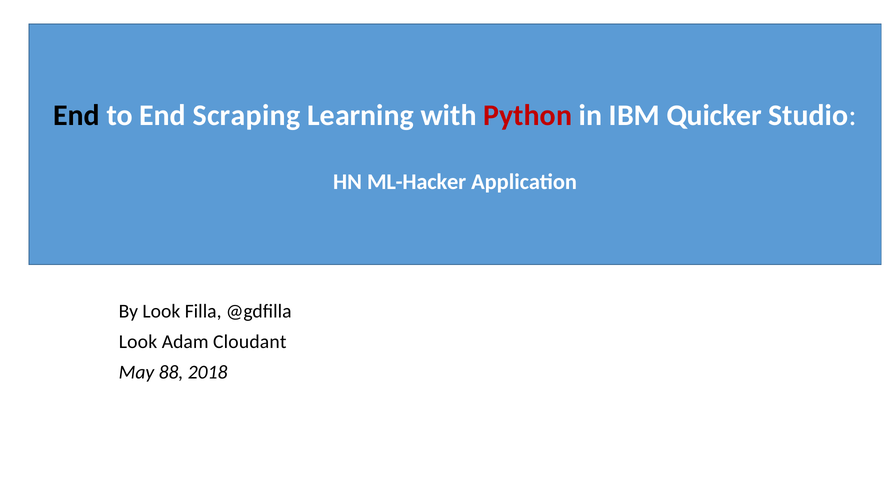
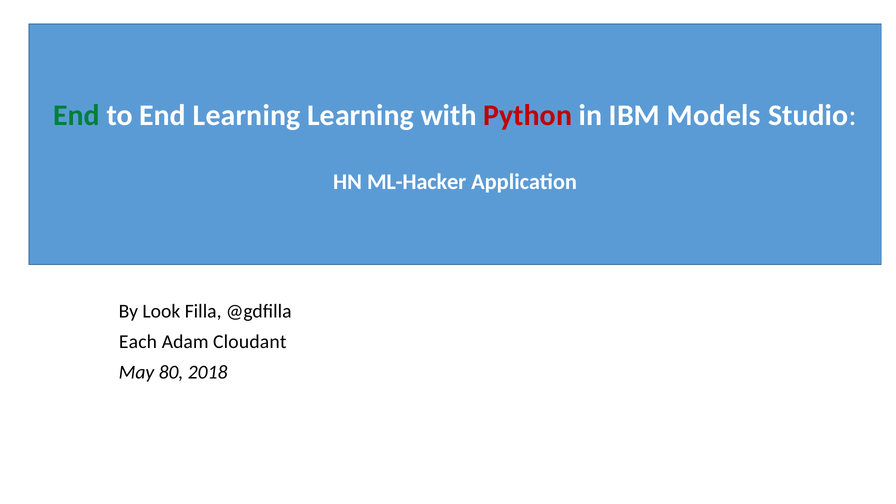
End colour: black -> green (76, 115)
End Scraping: Scraping -> Learning (247, 115)
Quicker: Quicker -> Models (714, 115)
Look: Look -> Each (138, 342)
88: 88 -> 80 (171, 372)
